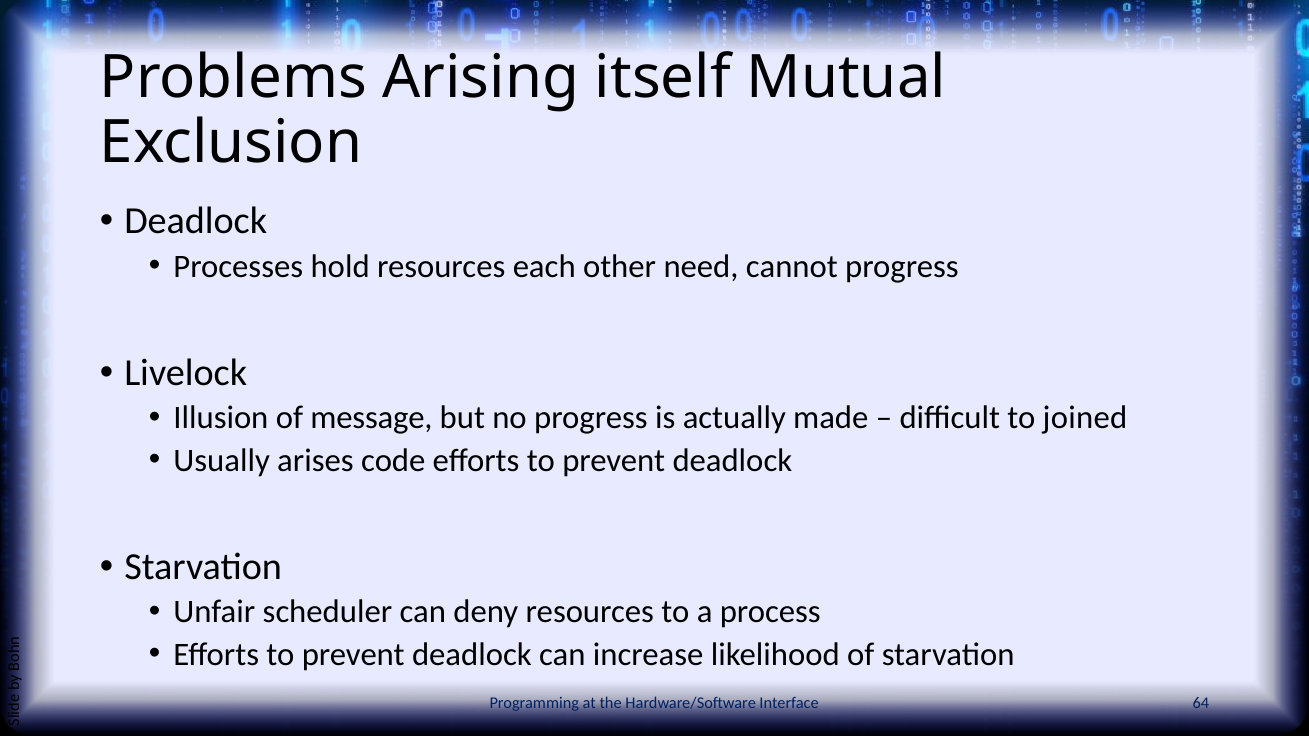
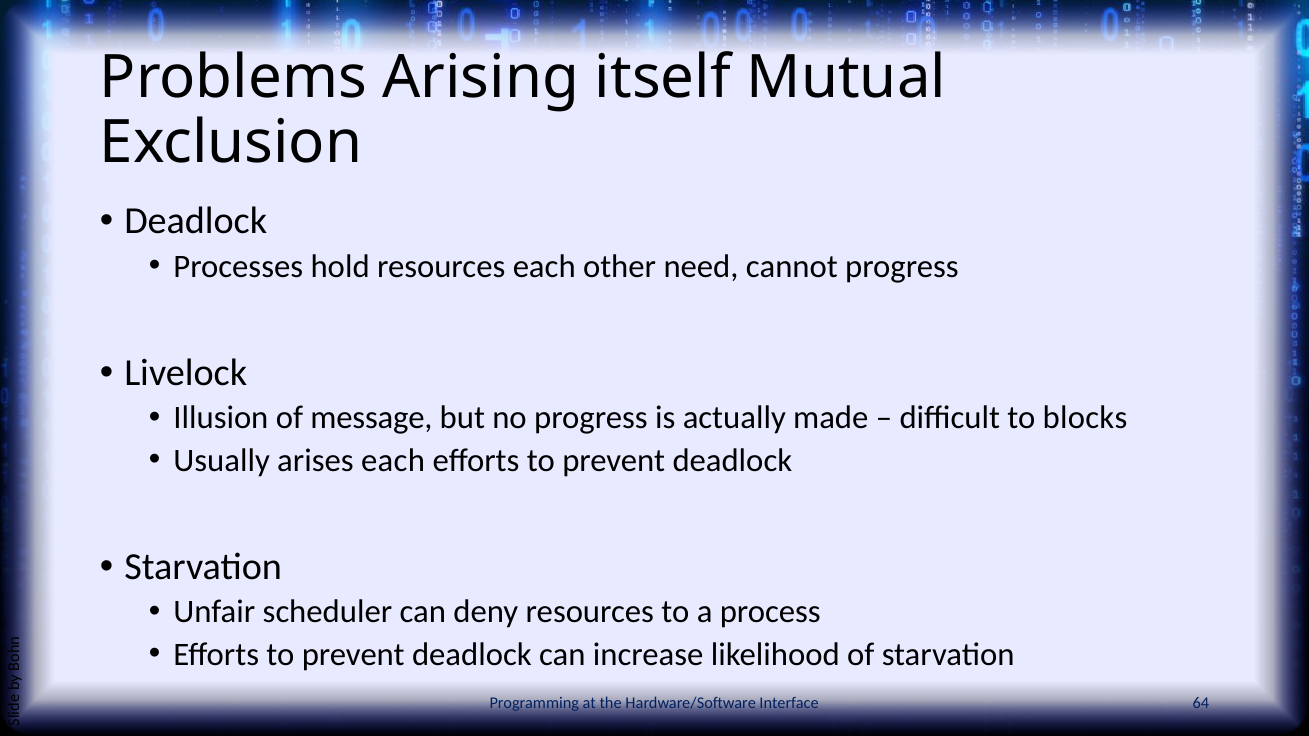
joined: joined -> blocks (1085, 418)
arises code: code -> each (393, 460)
